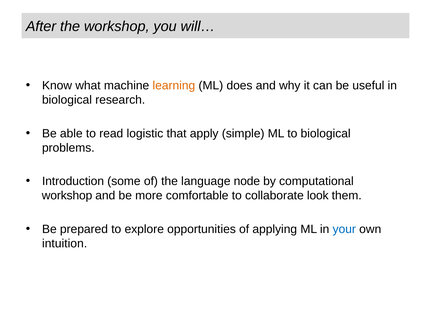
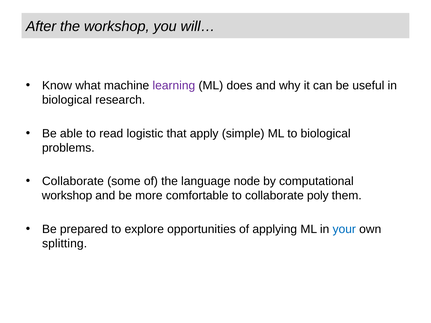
learning colour: orange -> purple (174, 86)
Introduction: Introduction -> Collaborate (73, 181)
look: look -> poly (318, 196)
intuition: intuition -> splitting (65, 244)
